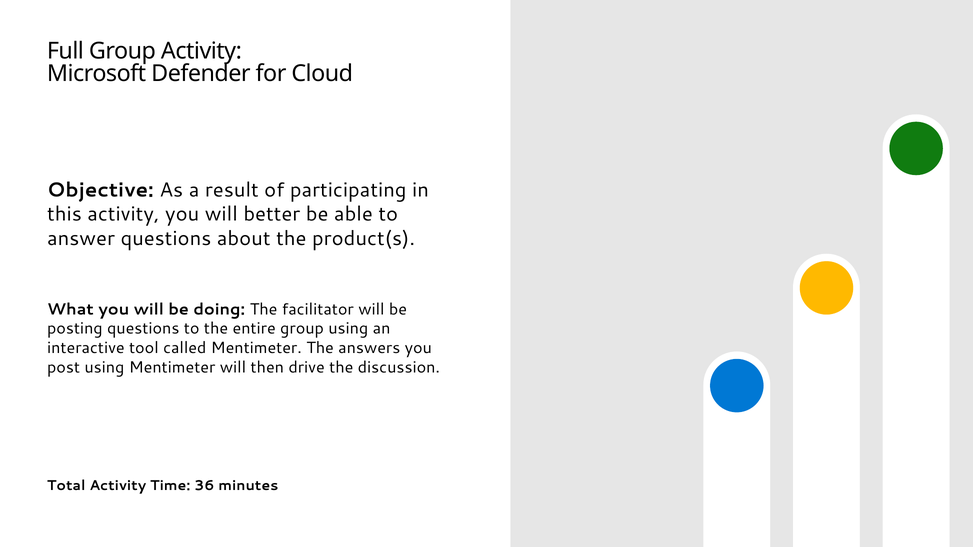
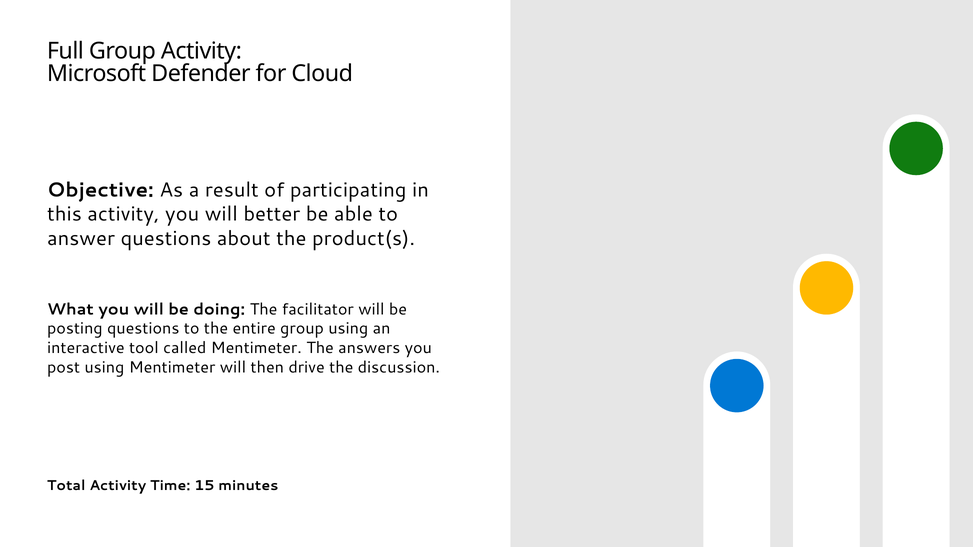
36: 36 -> 15 (204, 486)
